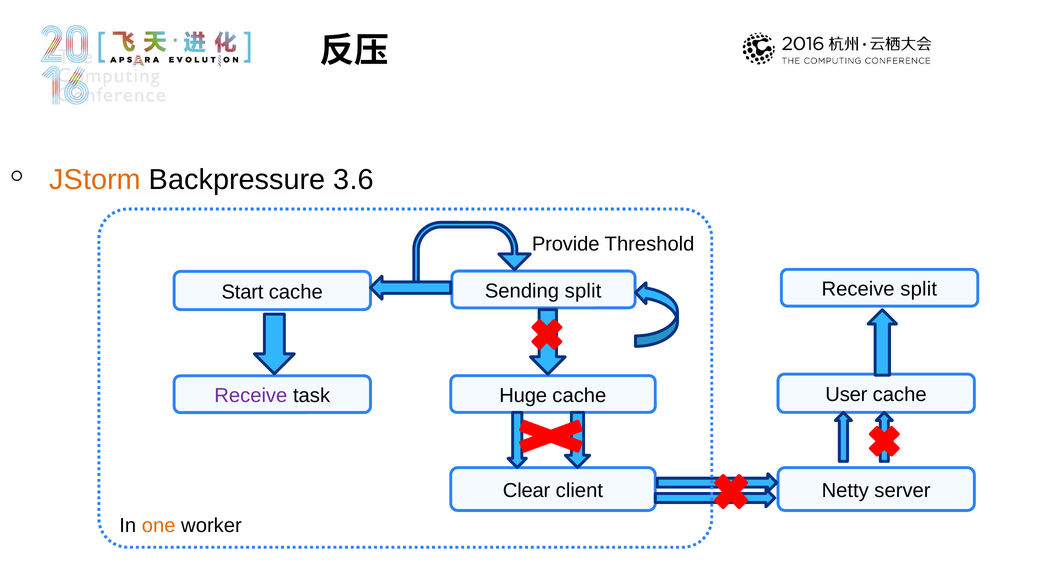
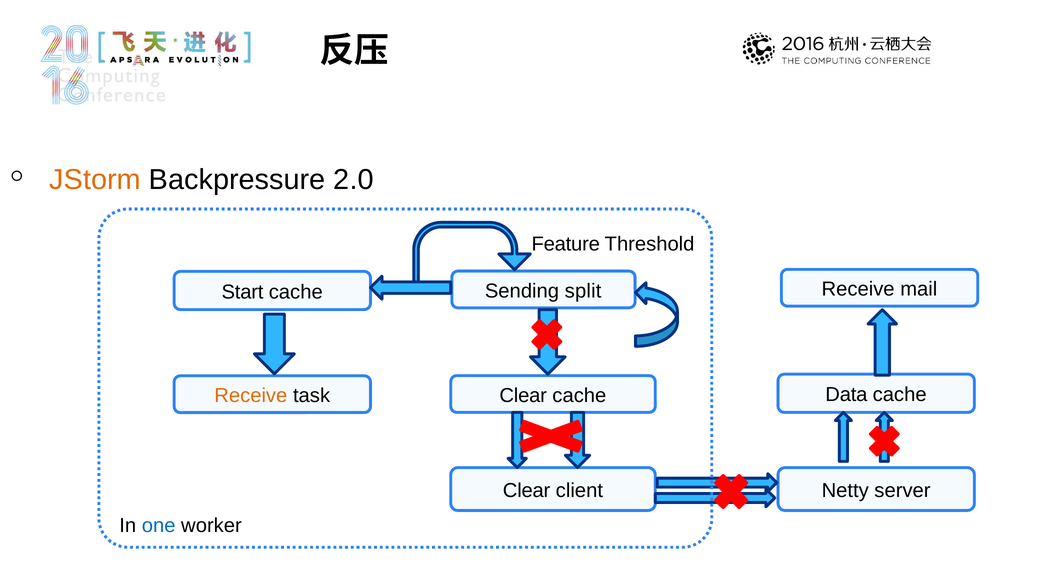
3.6: 3.6 -> 2.0 (354, 180)
Provide: Provide -> Feature (566, 244)
Receive split: split -> mail (919, 289)
User: User -> Data (846, 395)
Huge: Huge -> Clear (523, 396)
Receive colour: purple -> orange (251, 396)
one colour: orange -> blue (159, 526)
